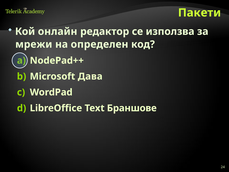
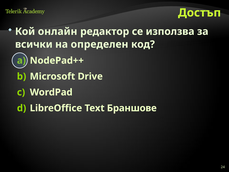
Пакети: Пакети -> Достъп (199, 13)
мрежи: мрежи -> всички (34, 44)
Дава: Дава -> Drive (90, 76)
